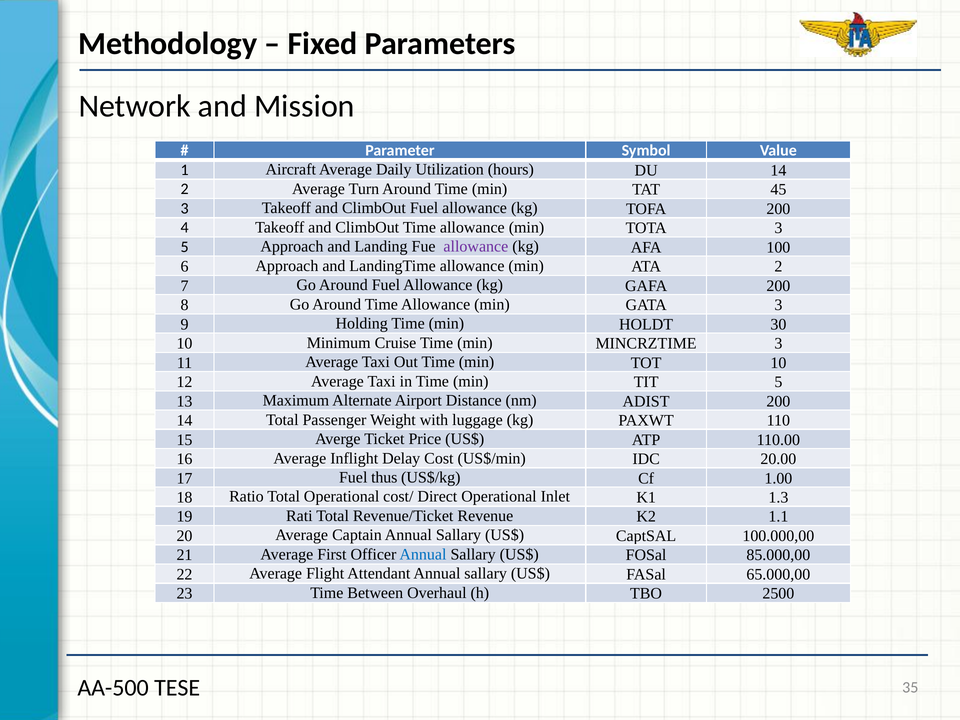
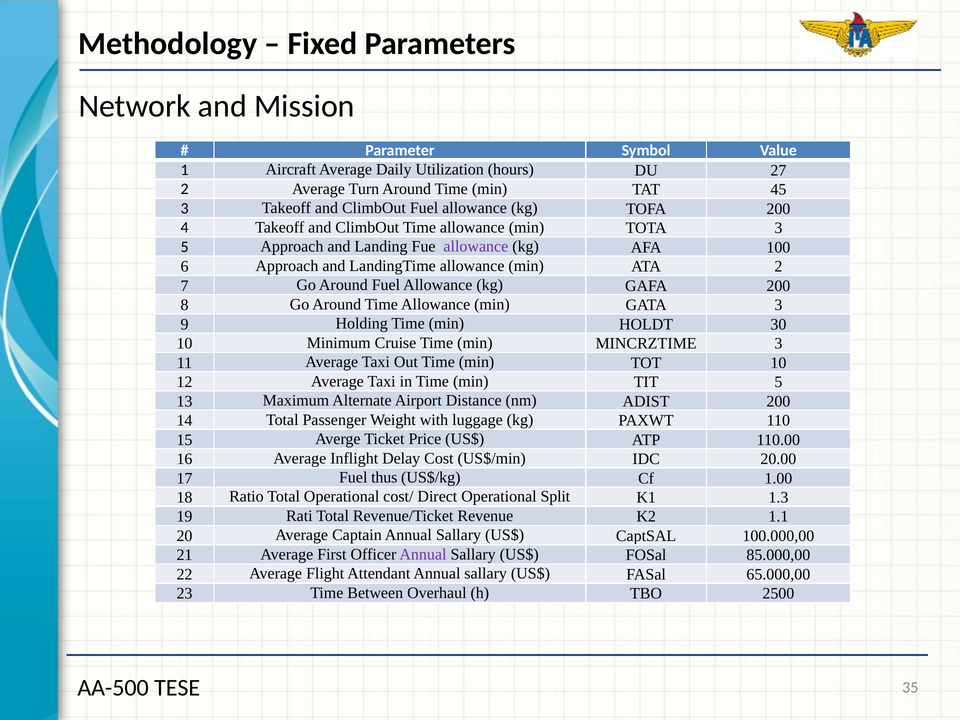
DU 14: 14 -> 27 (778, 170)
Inlet: Inlet -> Split (555, 497)
Annual colour: blue -> purple (423, 554)
